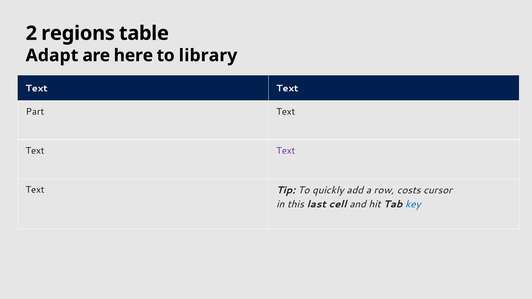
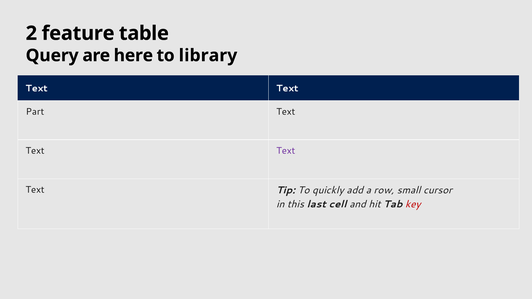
regions: regions -> feature (78, 33)
Adapt: Adapt -> Query (52, 56)
costs: costs -> small (409, 190)
key colour: blue -> red (413, 205)
